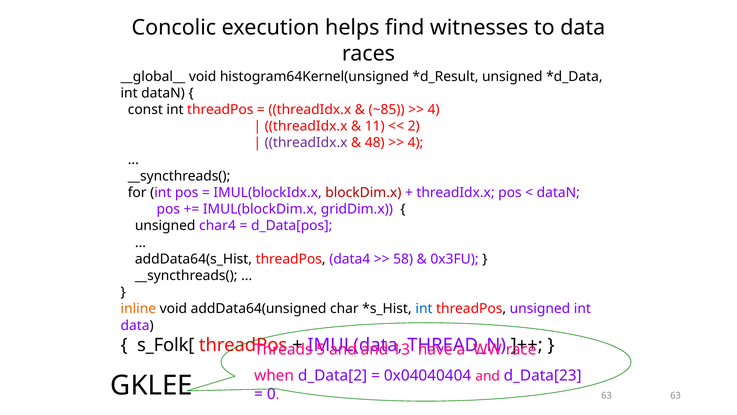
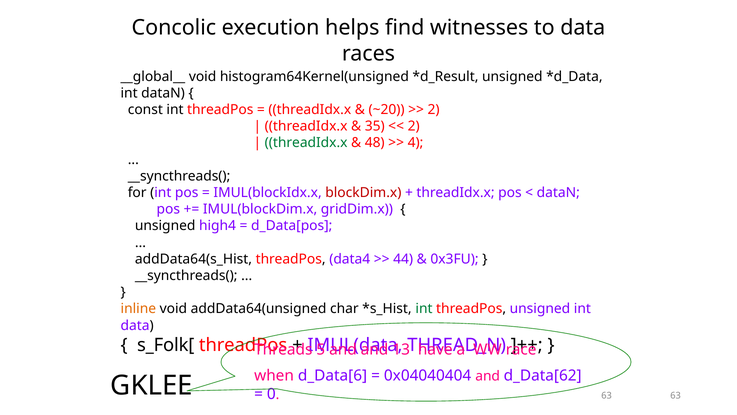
~85: ~85 -> ~20 (387, 110)
4: 4 -> 2 (434, 110)
11: 11 -> 35 (375, 126)
threadIdx.x colour: purple -> green (306, 143)
char4: char4 -> high4 (218, 226)
58: 58 -> 44 (403, 259)
int colour: blue -> green (424, 309)
d_Data[2: d_Data[2 -> d_Data[6 (333, 375)
d_Data[23: d_Data[23 -> d_Data[62 (543, 375)
